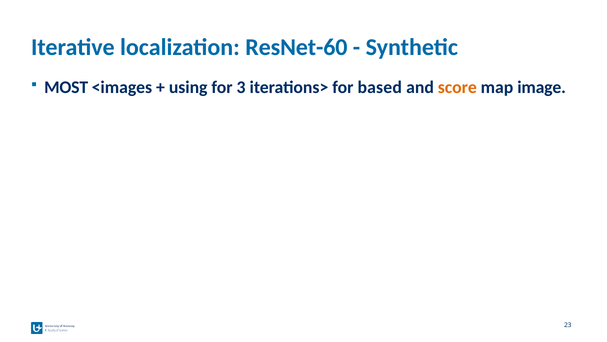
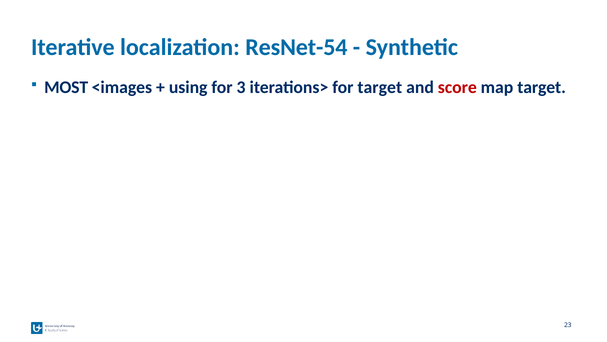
ResNet-60: ResNet-60 -> ResNet-54 (296, 47)
for based: based -> target (380, 87)
score colour: orange -> red (457, 87)
map image: image -> target (542, 87)
